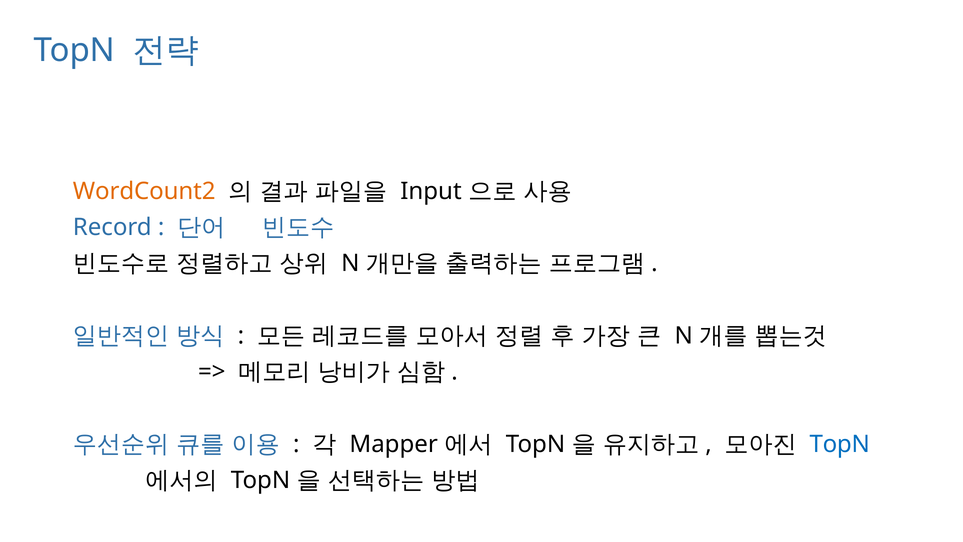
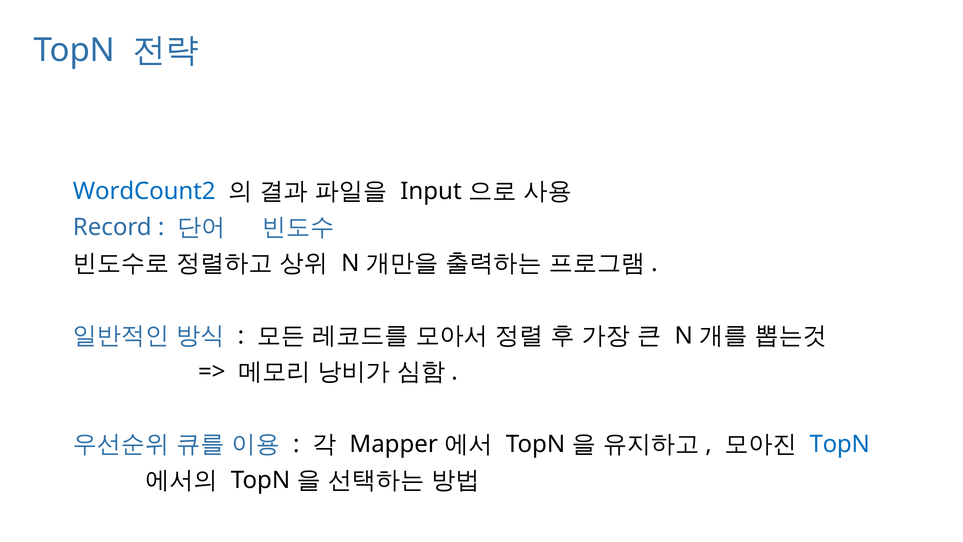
WordCount2 colour: orange -> blue (144, 191)
